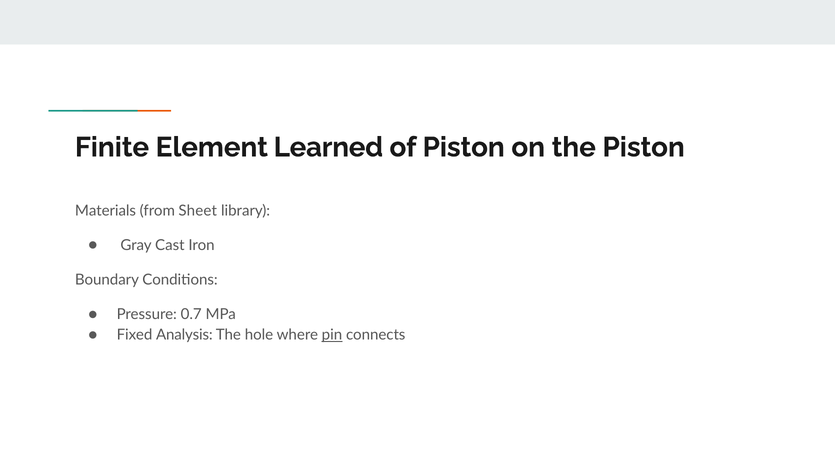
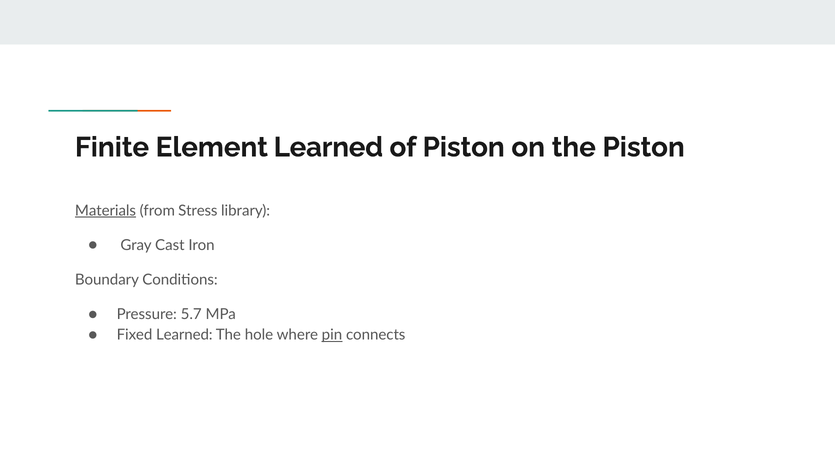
Materials underline: none -> present (105, 211)
Sheet: Sheet -> Stress (198, 211)
0.7: 0.7 -> 5.7 (191, 315)
Fixed Analysis: Analysis -> Learned (184, 335)
